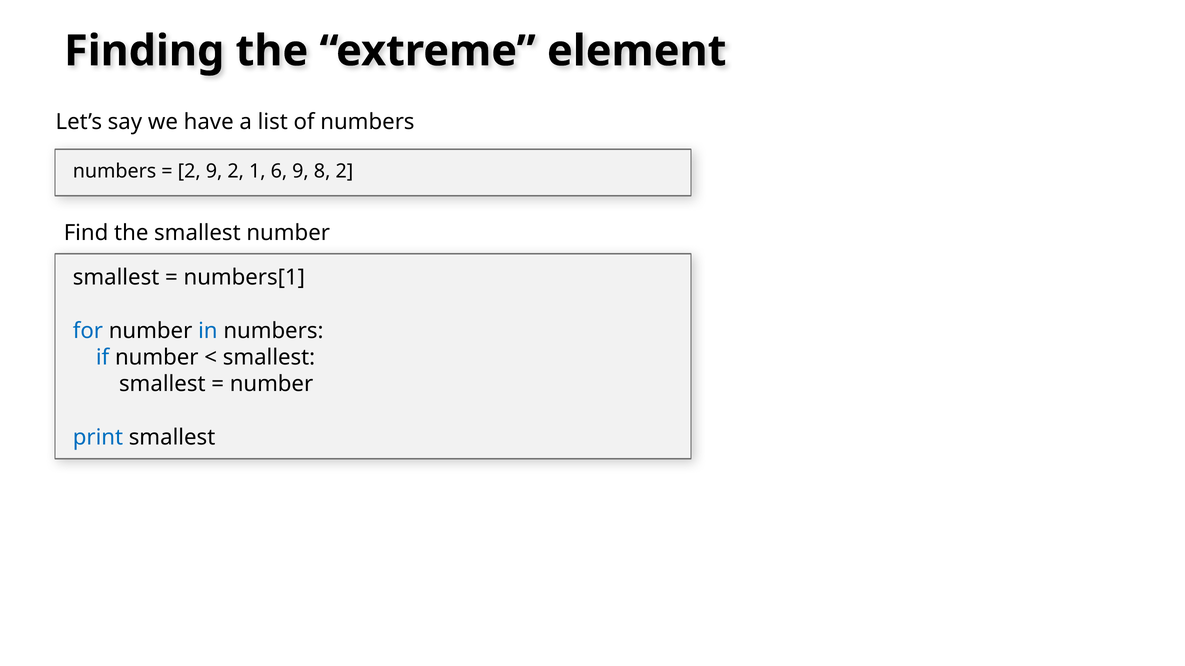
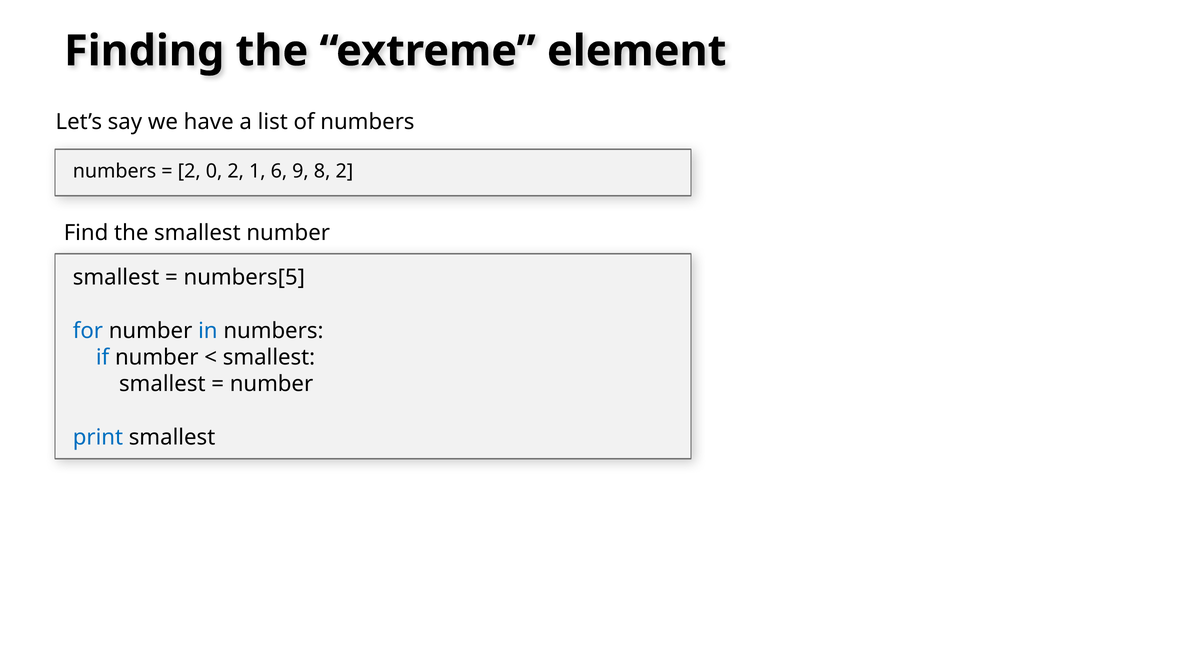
2 9: 9 -> 0 (214, 171)
numbers[1: numbers[1 -> numbers[5 (244, 278)
